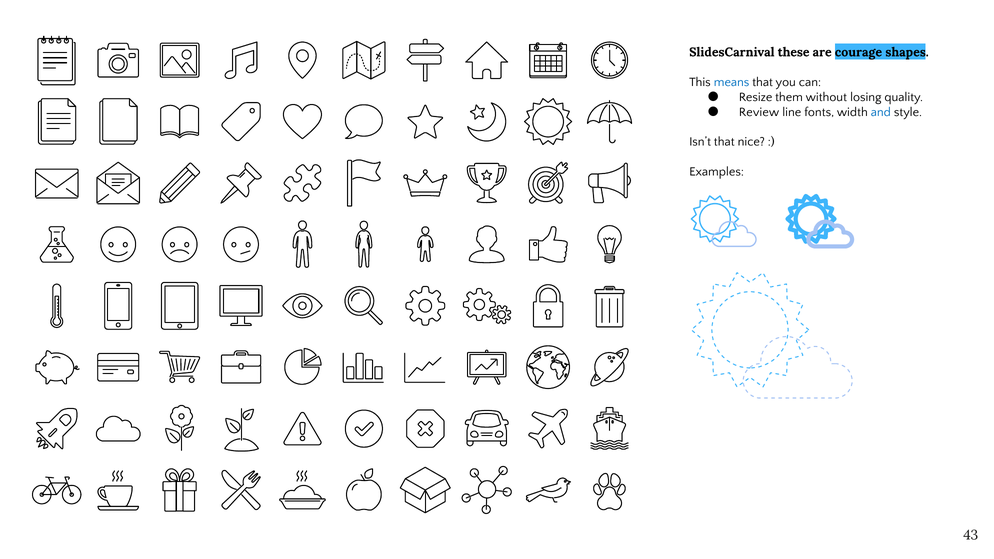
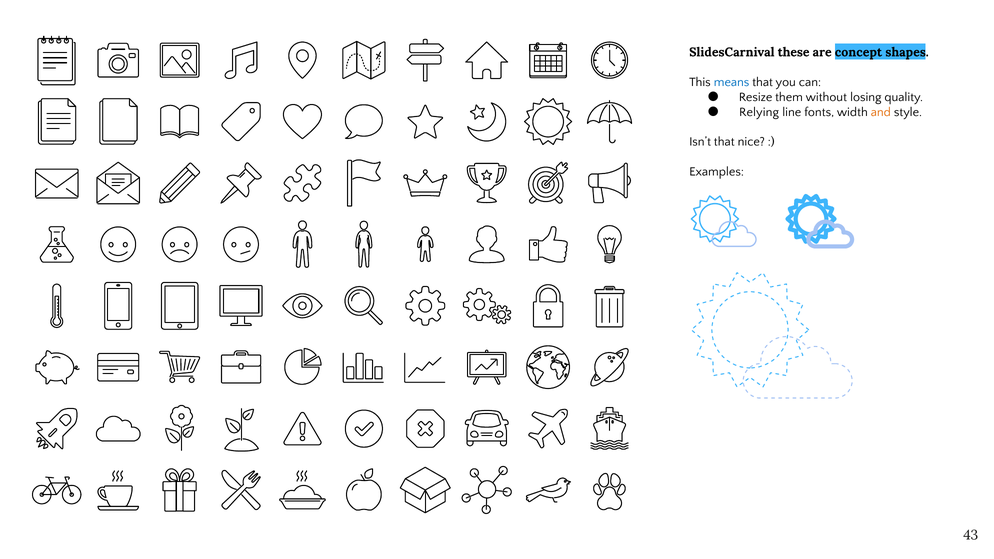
courage: courage -> concept (858, 52)
Review: Review -> Relying (759, 112)
and colour: blue -> orange (881, 112)
